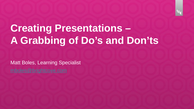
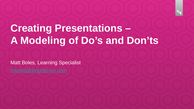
Grabbing: Grabbing -> Modeling (43, 41)
